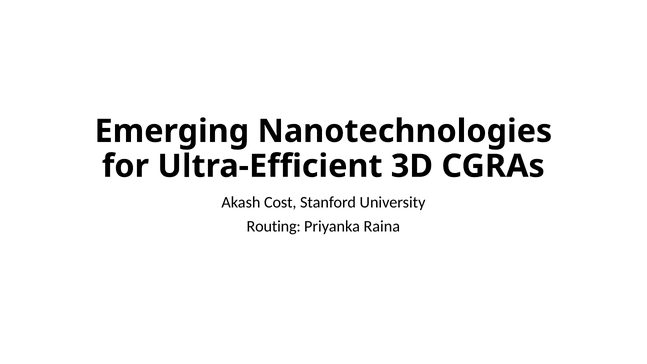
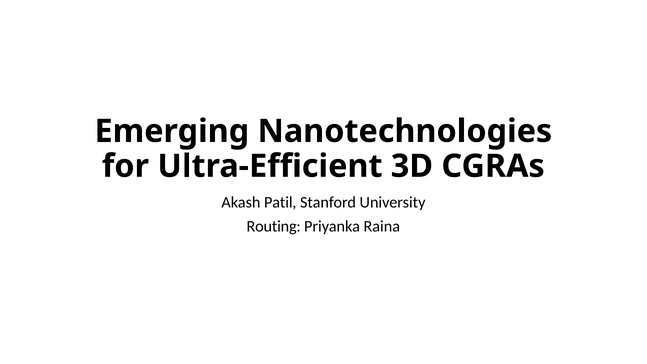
Cost: Cost -> Patil (280, 202)
